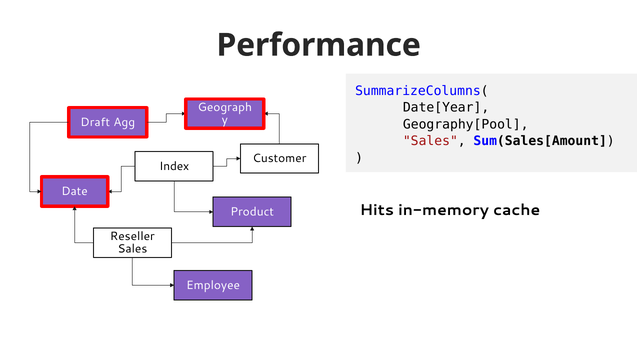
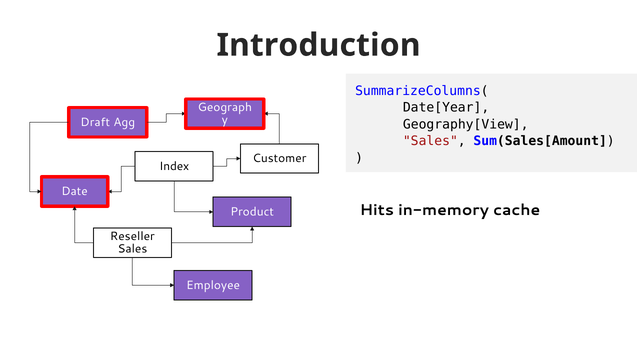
Performance: Performance -> Introduction (319, 45)
Geography[Pool: Geography[Pool -> Geography[View (466, 124)
